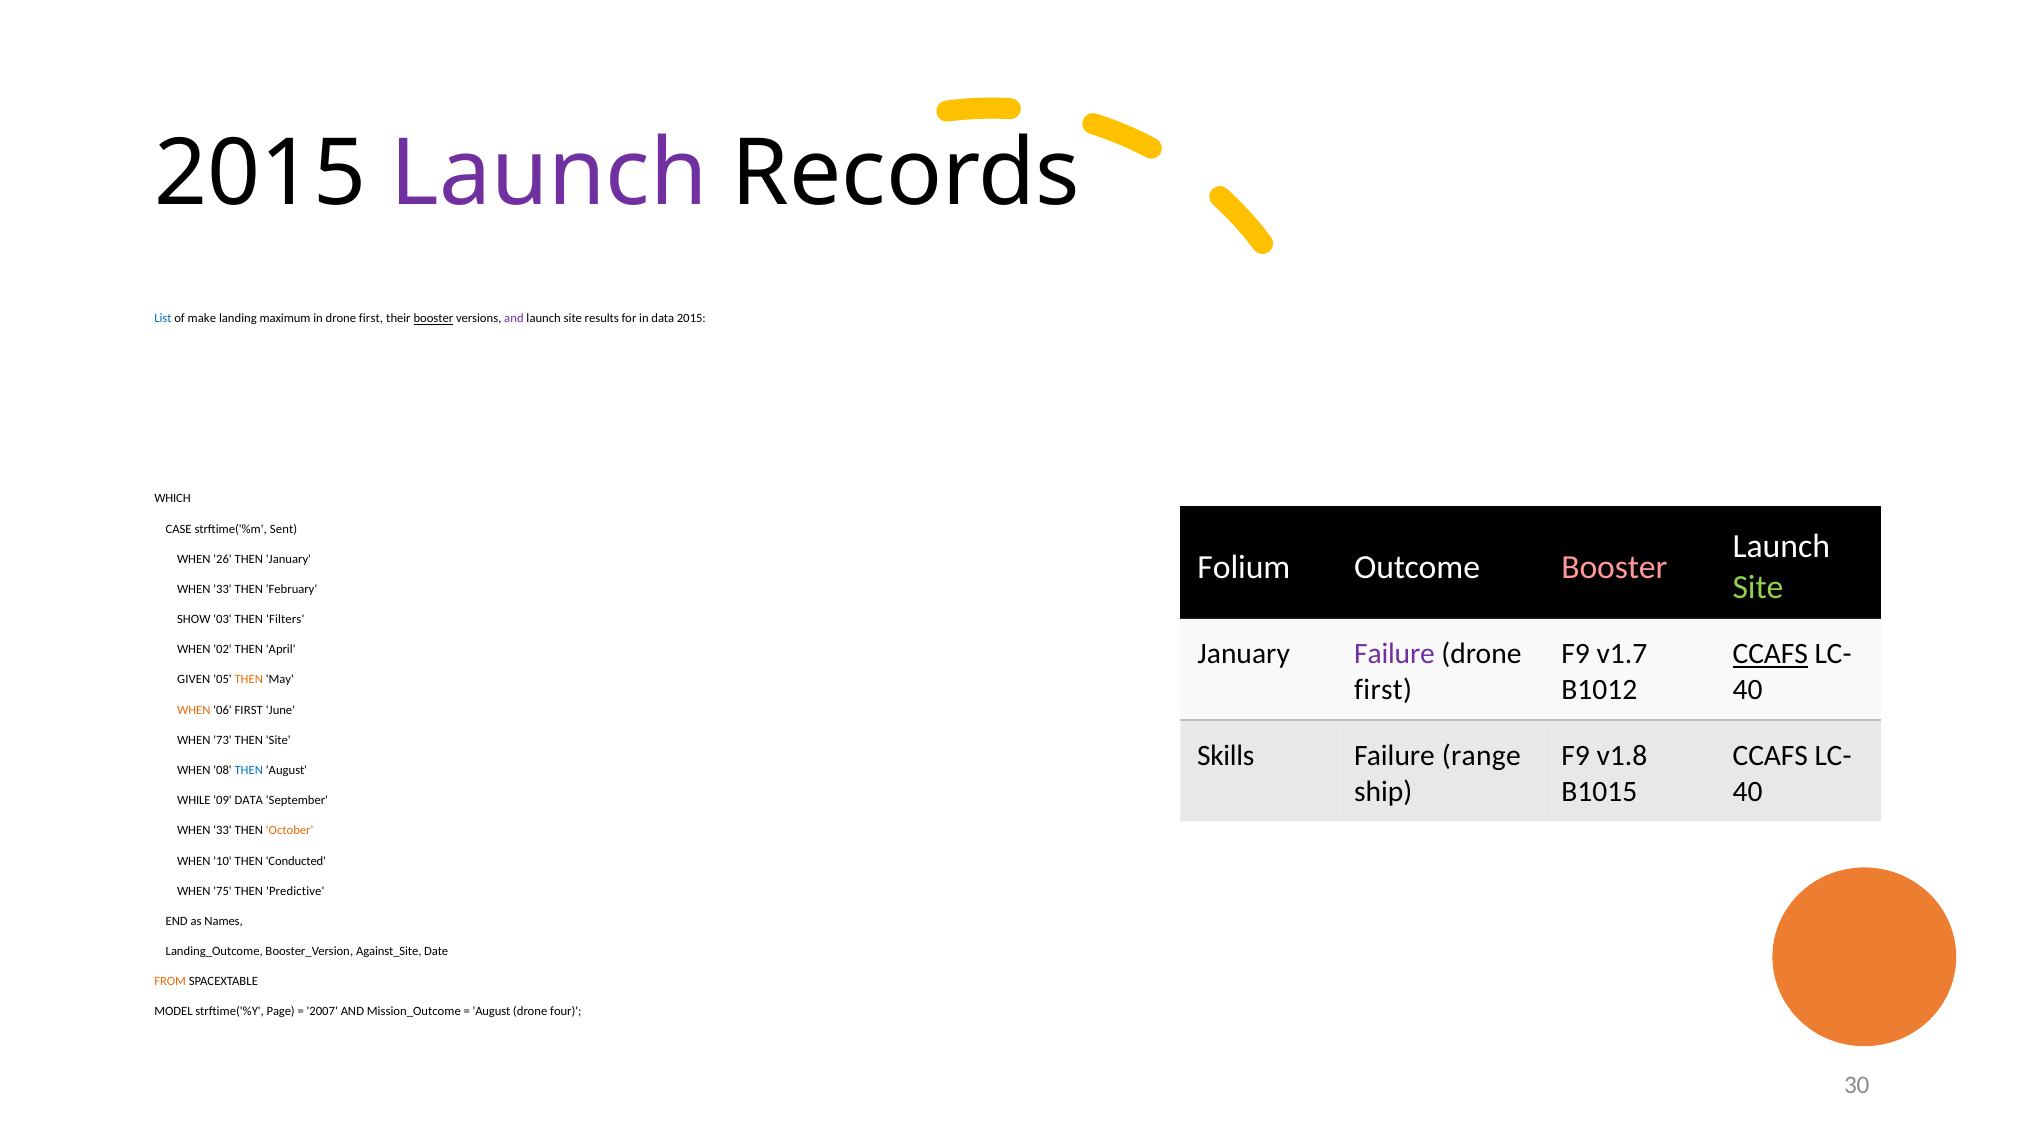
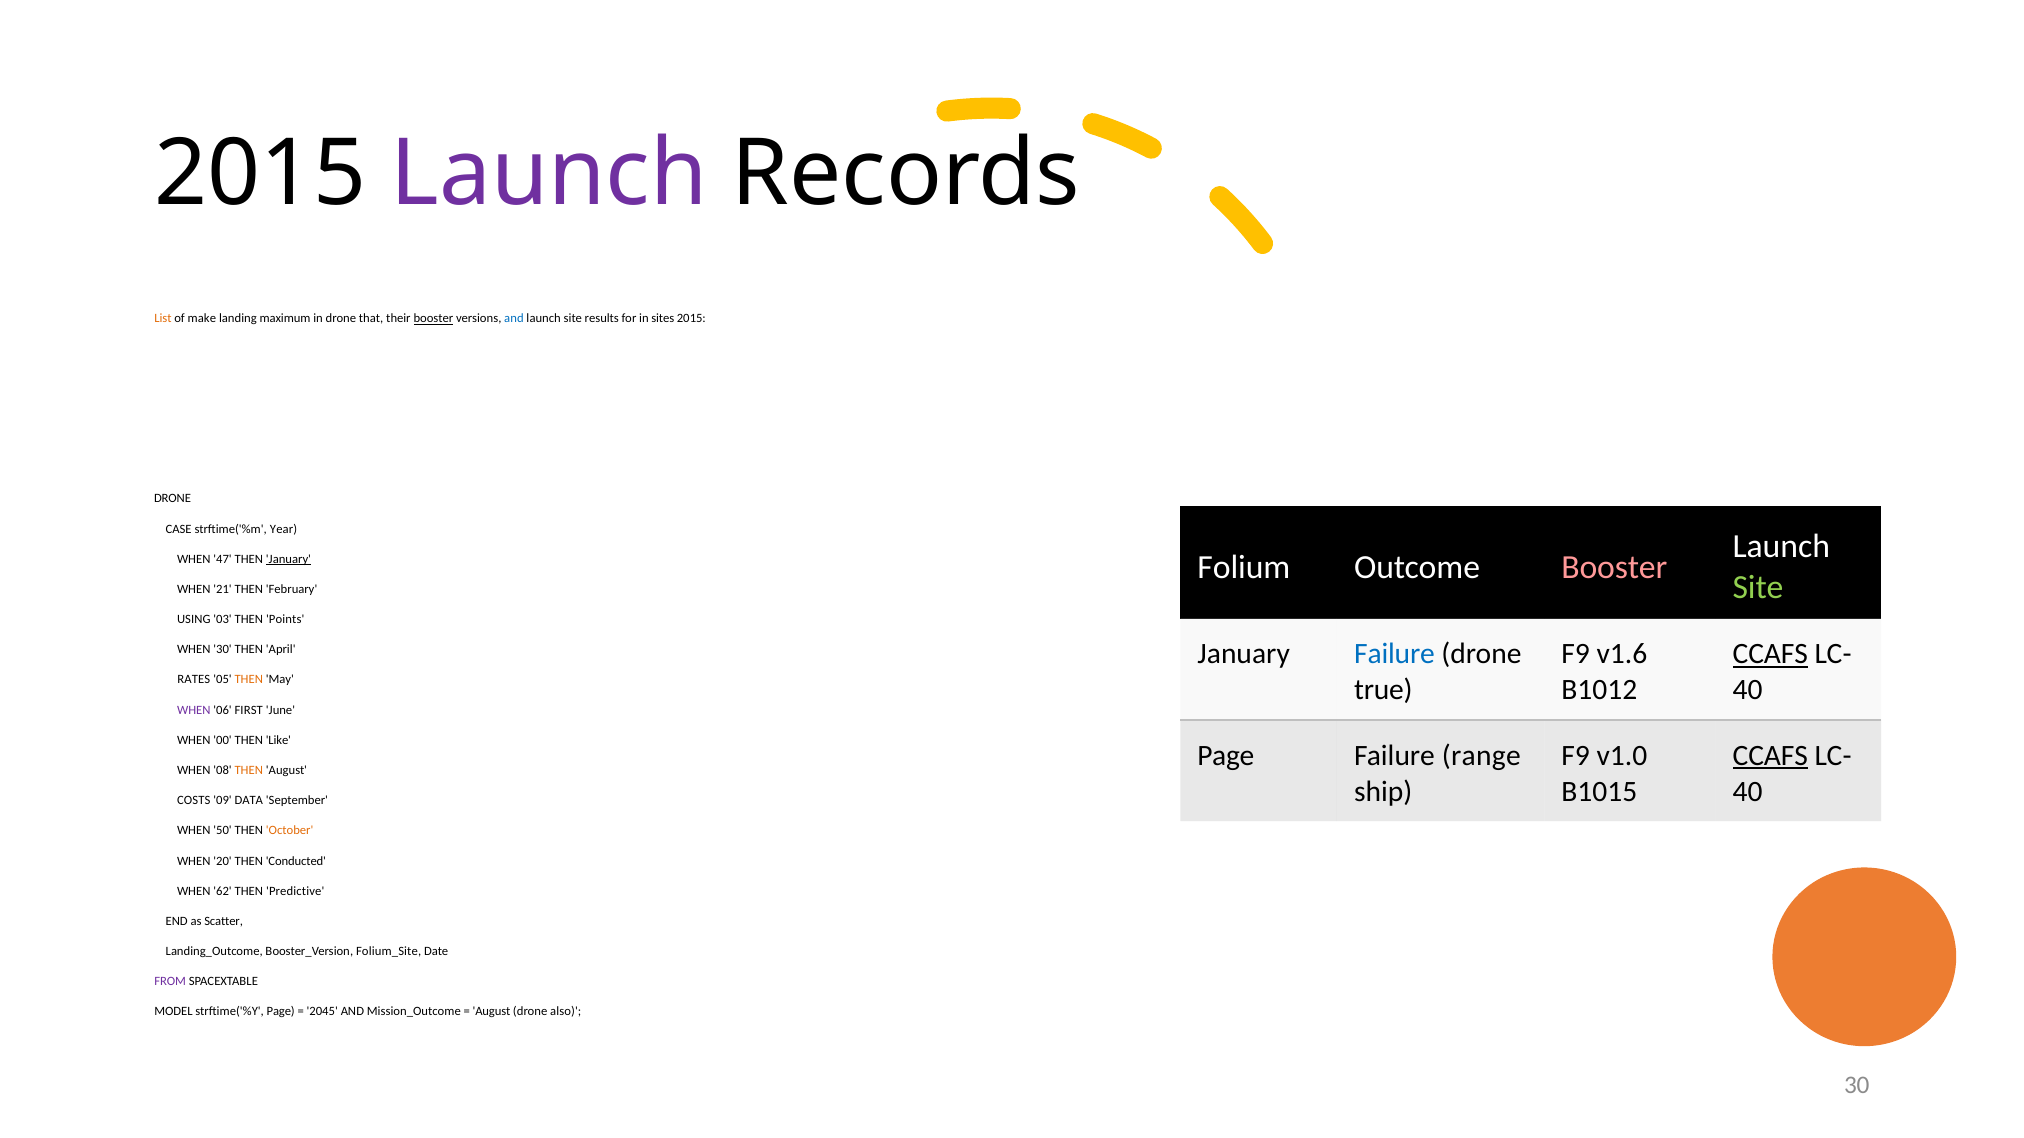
List colour: blue -> orange (163, 319)
in drone first: first -> that (371, 319)
and colour: purple -> blue (514, 319)
in data: data -> sites (663, 319)
WHICH: WHICH -> DRONE (173, 499)
Sent: Sent -> Year (284, 529)
26: 26 -> 47 (223, 559)
January underline: none -> present (288, 559)
33: 33 -> 21 (223, 590)
SHOW: SHOW -> USING (194, 620)
Filters: Filters -> Points (285, 620)
Failure colour: purple -> blue (1395, 654)
v1.7: v1.7 -> v1.6 (1622, 654)
WHEN 02: 02 -> 30 (223, 650)
GIVEN: GIVEN -> RATES (194, 680)
first: first -> true (1383, 690)
WHEN colour: orange -> purple (194, 710)
73: 73 -> 00 (223, 740)
THEN Site: Site -> Like (278, 740)
Skills: Skills -> Page (1226, 756)
v1.8: v1.8 -> v1.0 (1622, 756)
CCAFS underline: none -> present (1770, 756)
THEN colour: blue -> orange (249, 771)
WHILE: WHILE -> COSTS (194, 801)
33: 33 -> 50 (223, 831)
10: 10 -> 20 (223, 861)
75: 75 -> 62 (223, 891)
Names: Names -> Scatter (224, 922)
Against_Site: Against_Site -> Folium_Site (389, 952)
FROM colour: orange -> purple (170, 982)
2007: 2007 -> 2045 (322, 1012)
four: four -> also (566, 1012)
